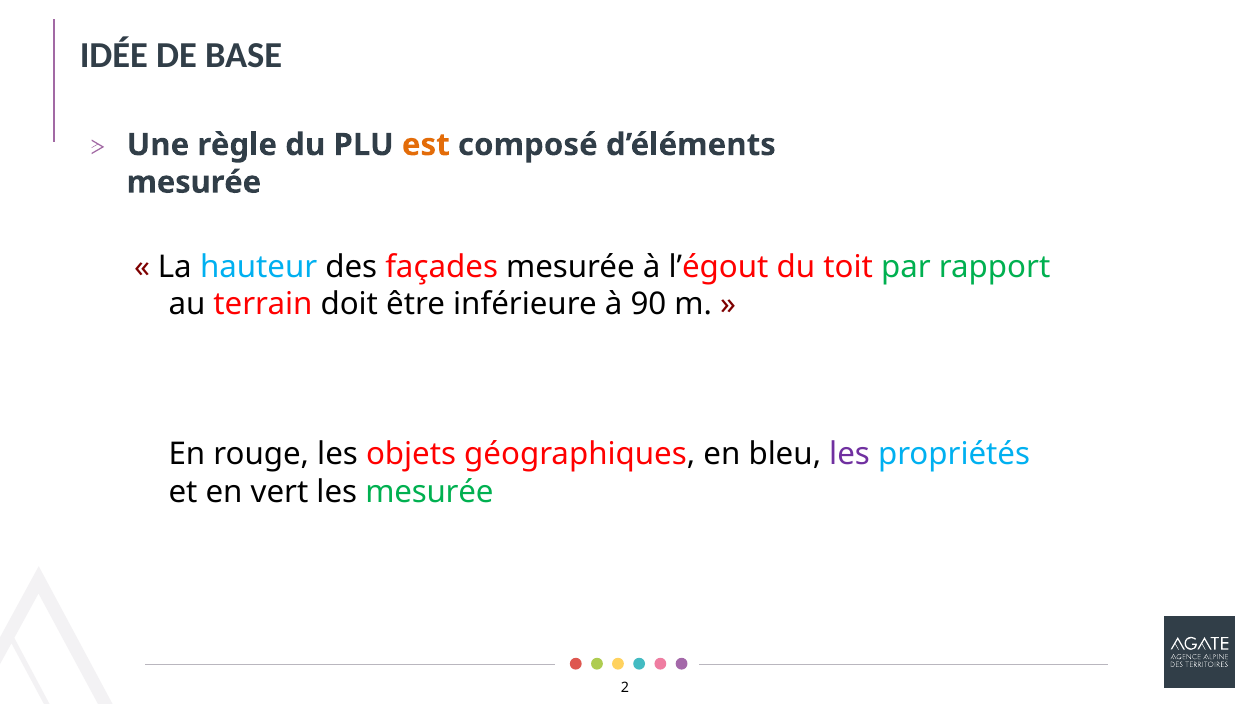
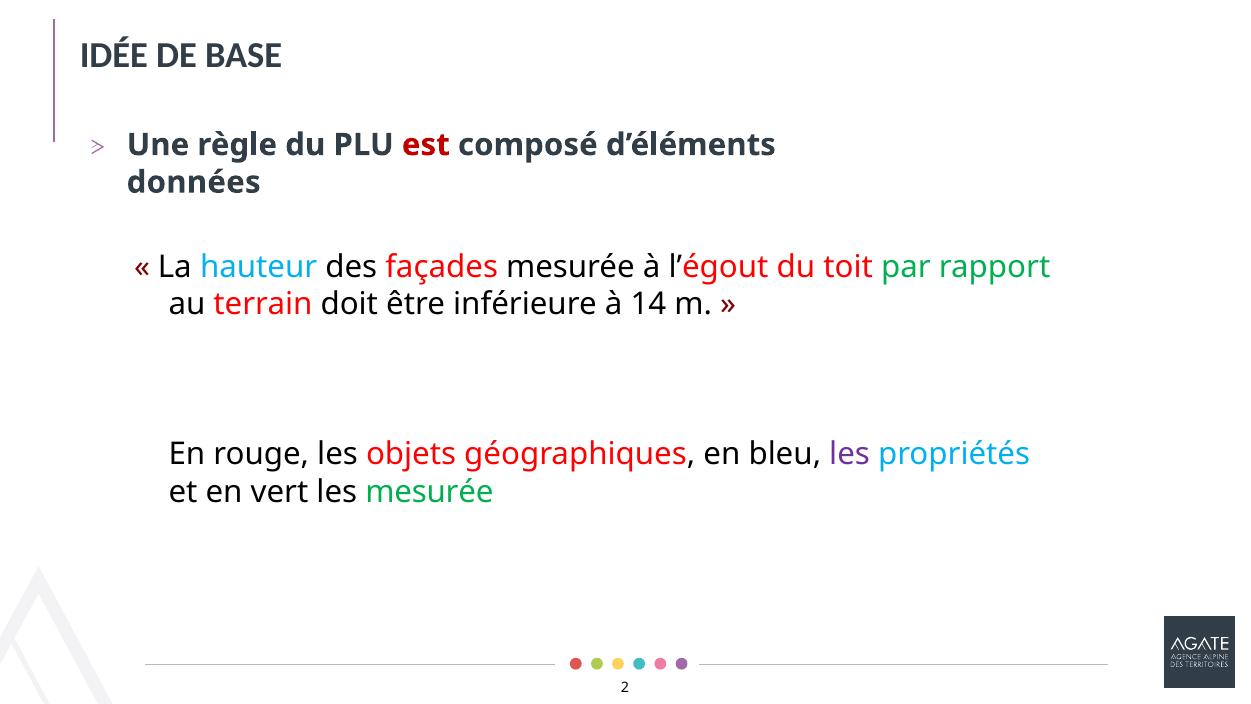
est colour: orange -> red (426, 145)
mesurée: mesurée -> données (194, 182)
90: 90 -> 14 (648, 304)
